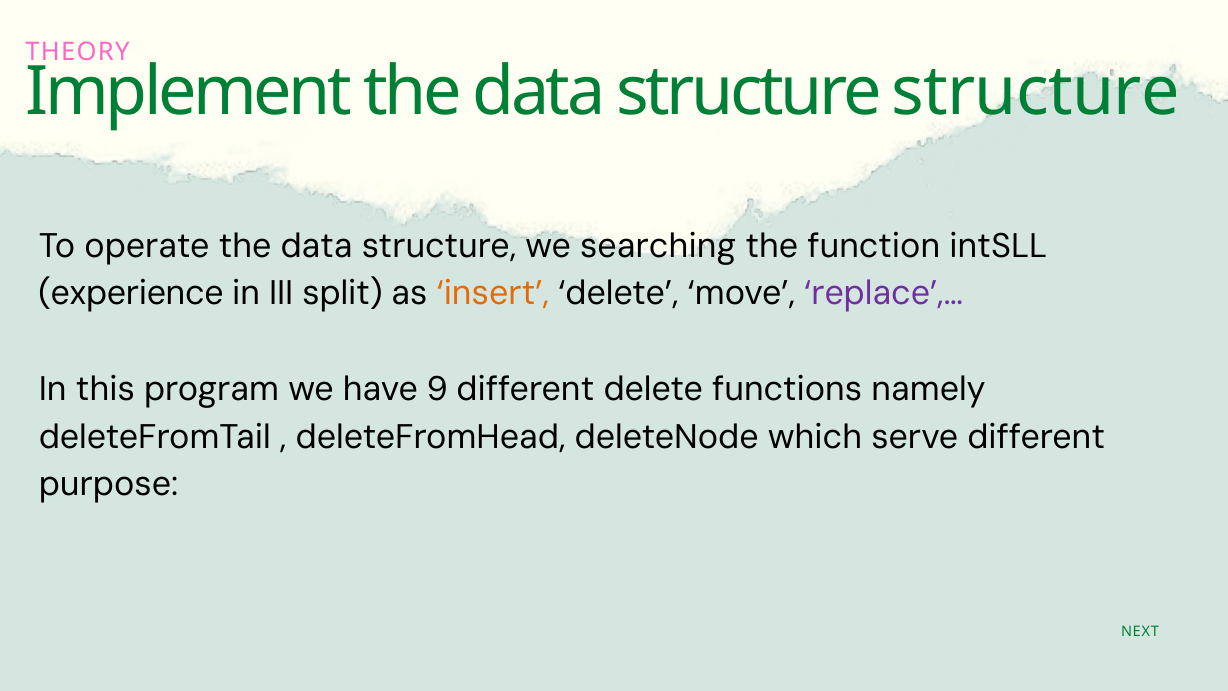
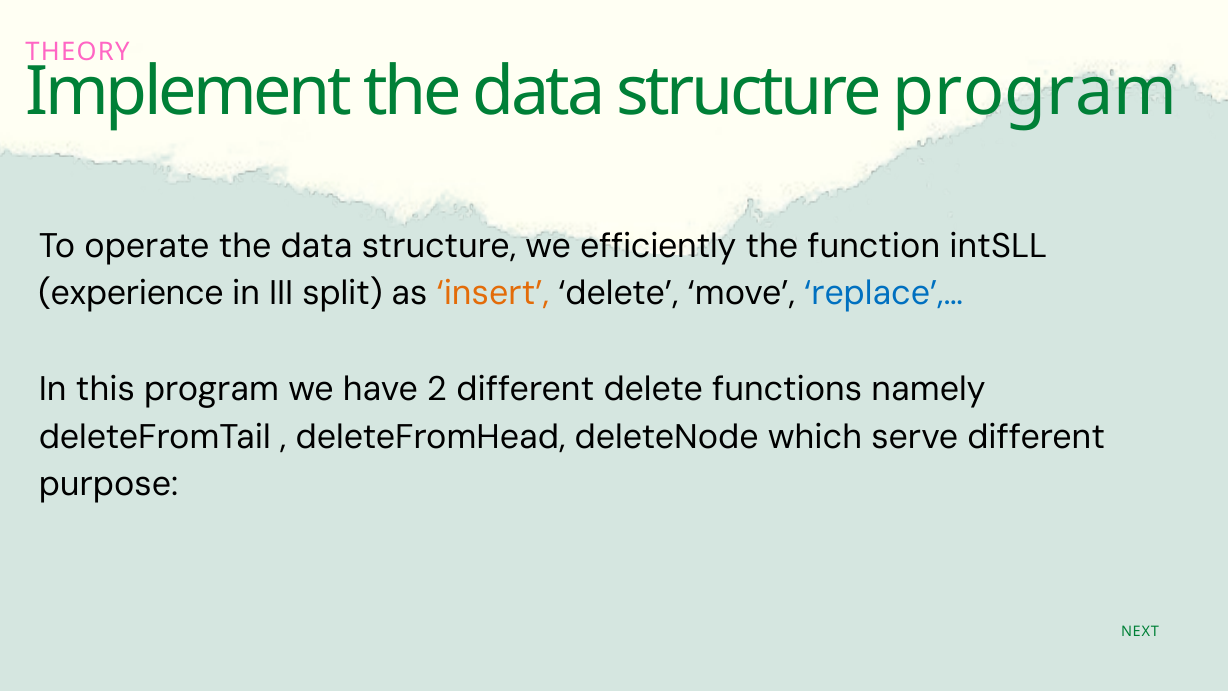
structure structure: structure -> program (1035, 92)
searching: searching -> efficiently (658, 246)
replace’,… colour: purple -> blue (884, 293)
9: 9 -> 2 (437, 389)
